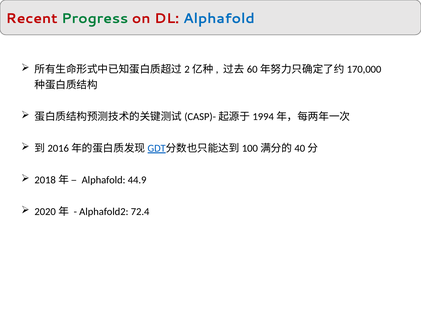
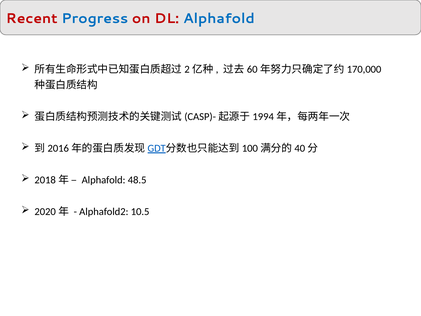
Progress colour: green -> blue (95, 18)
44.9: 44.9 -> 48.5 (137, 180)
72.4: 72.4 -> 10.5 (140, 212)
